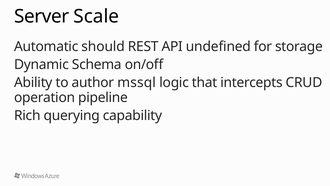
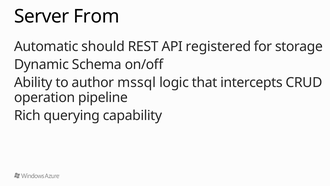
Scale: Scale -> From (96, 16)
undefined: undefined -> registered (218, 47)
